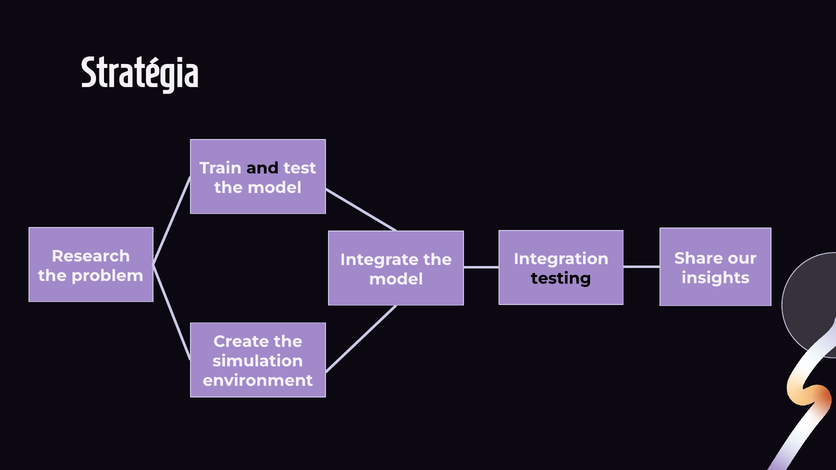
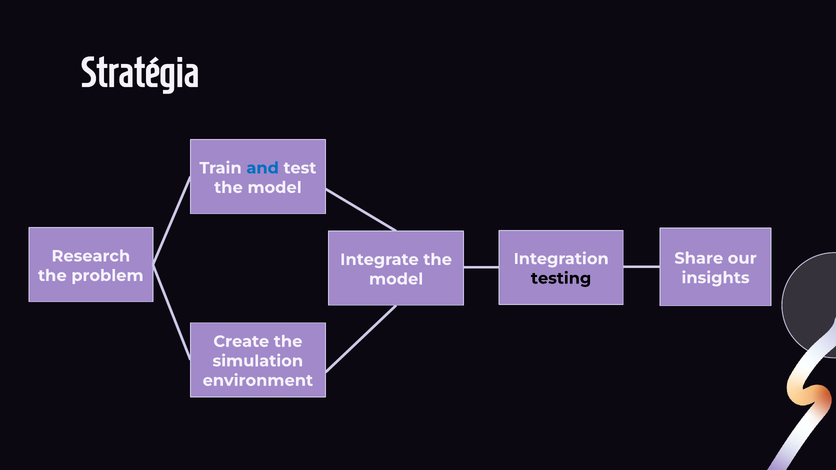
and colour: black -> blue (263, 168)
